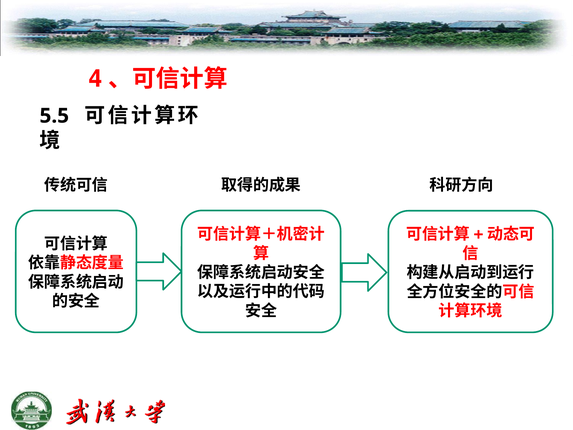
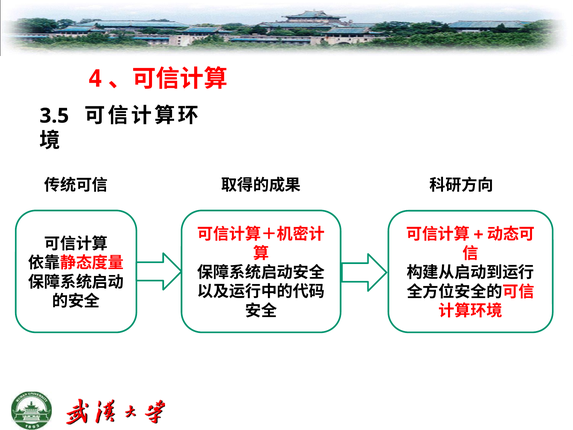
5.5: 5.5 -> 3.5 (54, 116)
